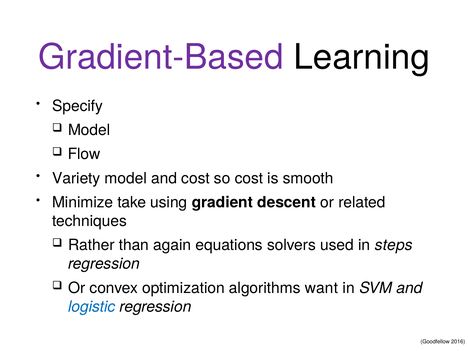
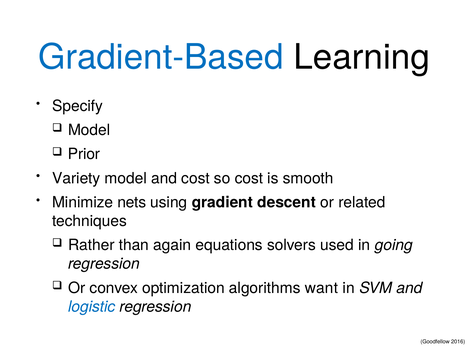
Gradient-Based colour: purple -> blue (161, 57)
Flow: Flow -> Prior (84, 154)
take: take -> nets (132, 202)
steps: steps -> going (394, 245)
